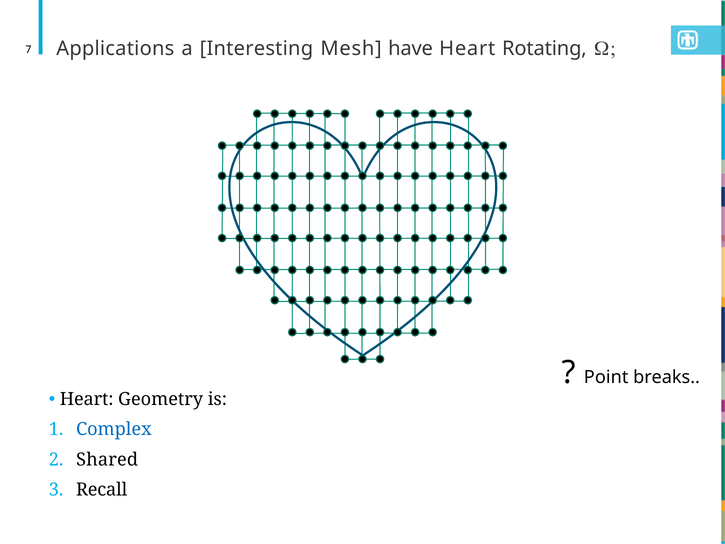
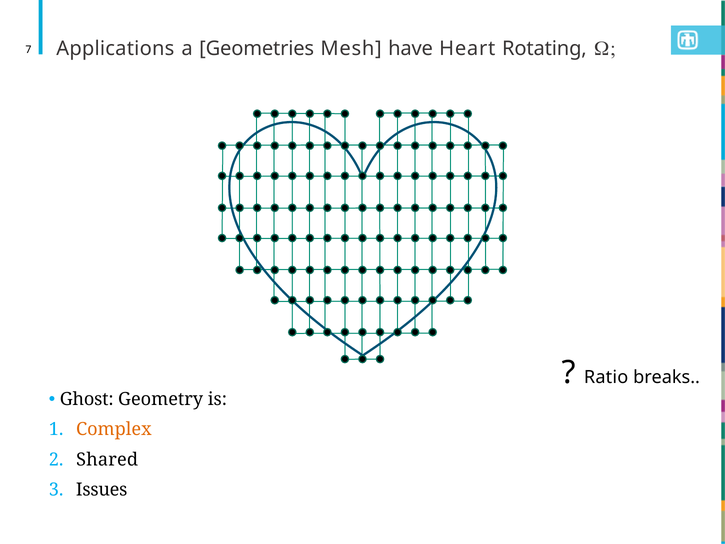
Interesting: Interesting -> Geometries (257, 49)
Point: Point -> Ratio (606, 377)
Heart: Heart -> Ghost (87, 399)
Complex colour: blue -> orange (114, 429)
Recall: Recall -> Issues (102, 490)
